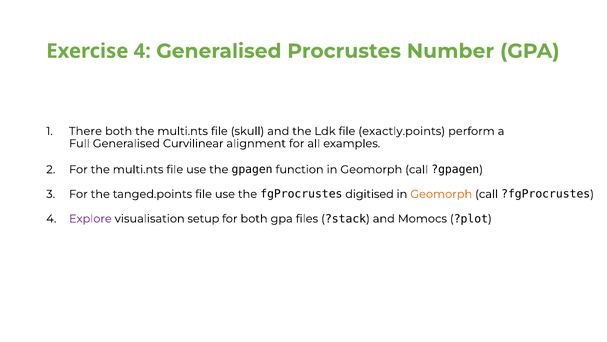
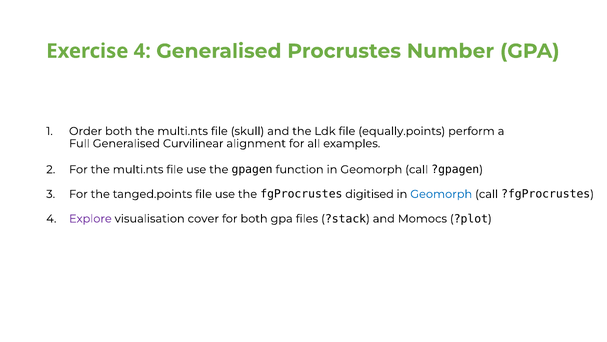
There: There -> Order (86, 131)
exactly.points: exactly.points -> equally.points (402, 131)
Geomorph colour: orange -> blue (441, 194)
setup: setup -> cover (203, 218)
